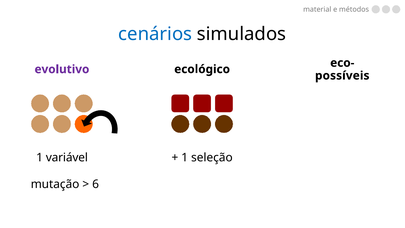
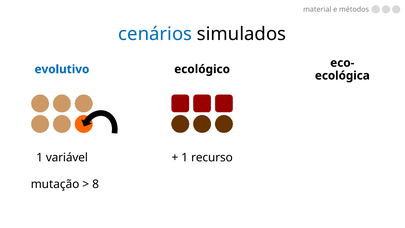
evolutivo colour: purple -> blue (62, 69)
possíveis: possíveis -> ecológica (342, 76)
seleção: seleção -> recurso (212, 157)
6: 6 -> 8 (96, 184)
